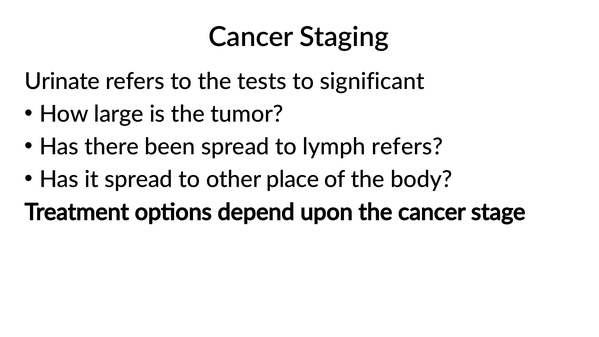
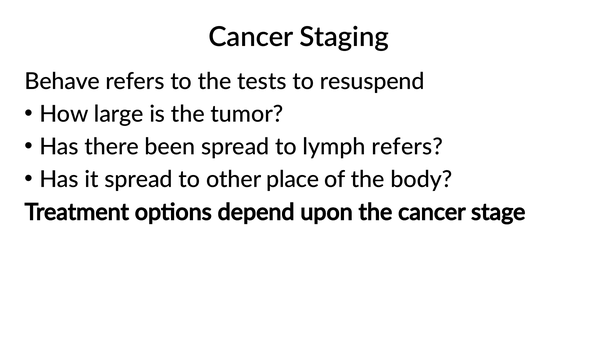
Urinate: Urinate -> Behave (62, 82)
significant: significant -> resuspend (372, 82)
